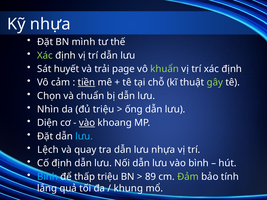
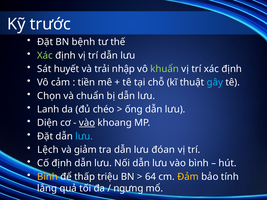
Kỹ nhựa: nhựa -> trước (50, 24)
mình: mình -> bệnh (84, 42)
page: page -> nhập (123, 69)
tiền underline: present -> none (86, 82)
gây colour: light green -> light blue (215, 82)
Nhìn: Nhìn -> Lanh (48, 109)
đủ triệu: triệu -> chéo (104, 109)
quay: quay -> giảm (85, 150)
lưu nhựa: nhựa -> đóan (163, 150)
Bình colour: light blue -> yellow (47, 177)
89: 89 -> 64 (151, 177)
Đảm colour: light green -> yellow (188, 177)
khung: khung -> ngưng (128, 188)
